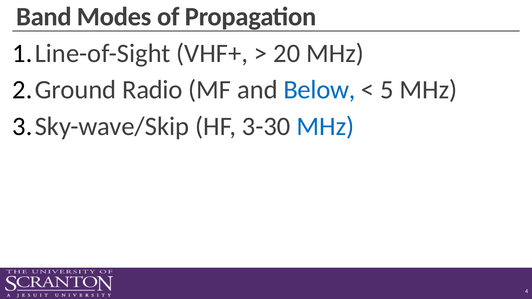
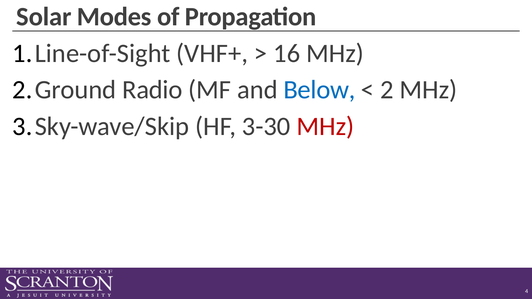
Band: Band -> Solar (44, 17)
20: 20 -> 16 (287, 53)
5: 5 -> 2 (387, 90)
MHz colour: blue -> red (325, 126)
